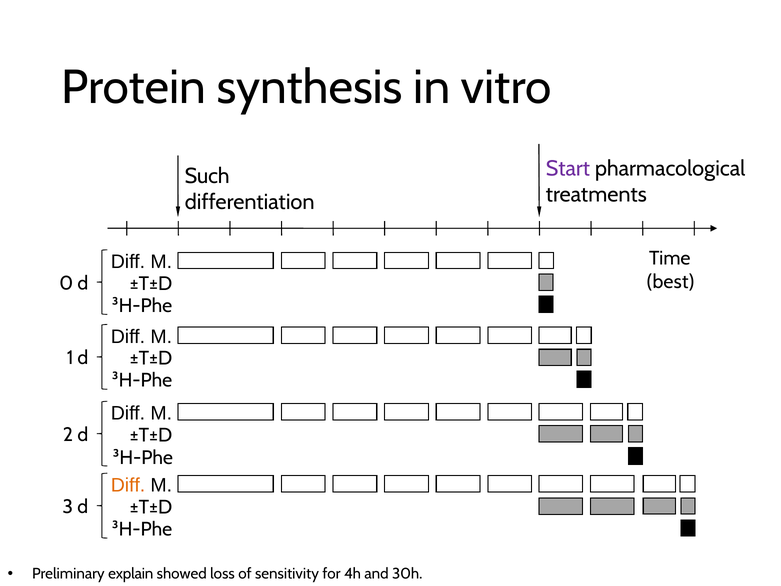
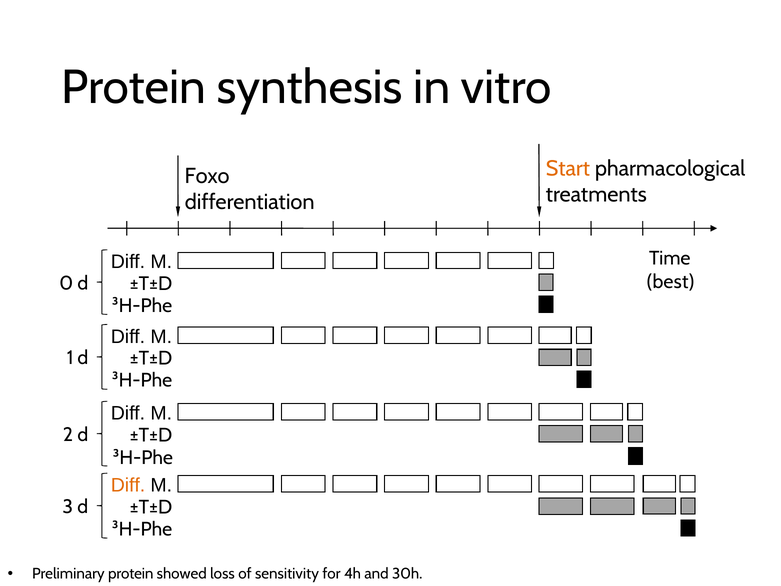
Start colour: purple -> orange (568, 169)
Such: Such -> Foxo (207, 176)
Preliminary explain: explain -> protein (131, 574)
